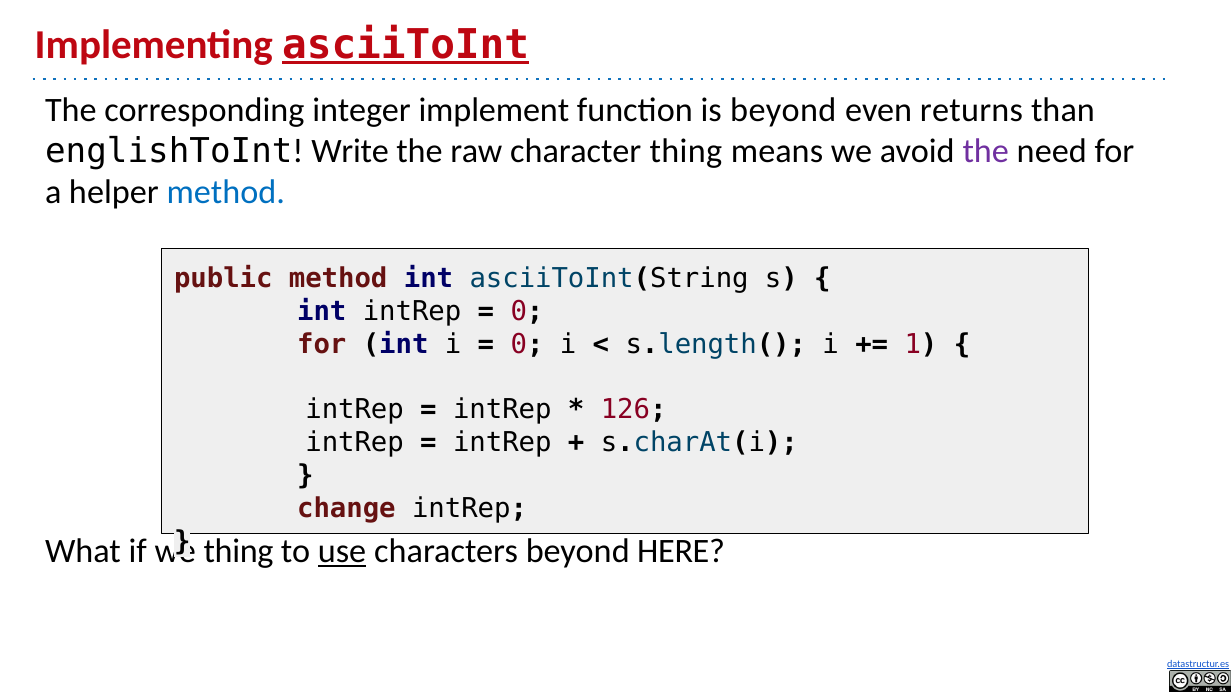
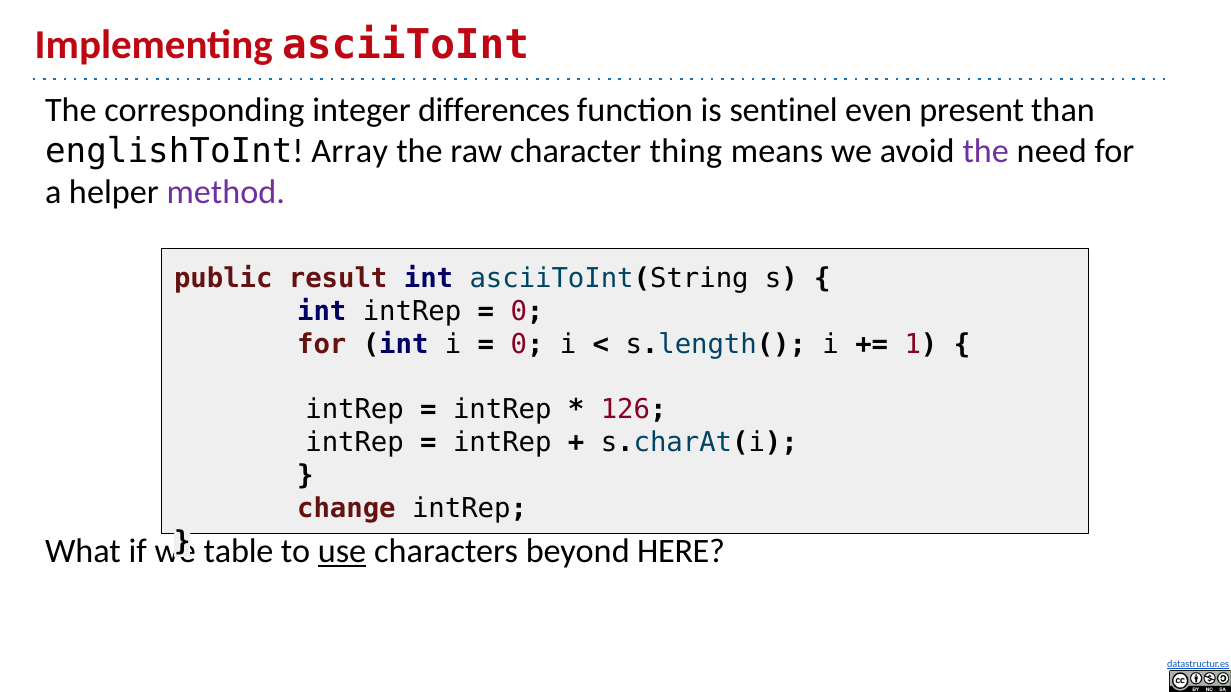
asciiToInt underline: present -> none (406, 45)
implement: implement -> differences (494, 110)
is beyond: beyond -> sentinel (784, 110)
returns: returns -> present (972, 110)
Write: Write -> Array (350, 151)
method colour: blue -> purple (226, 192)
public method: method -> result (338, 279)
thing: thing -> table (239, 552)
